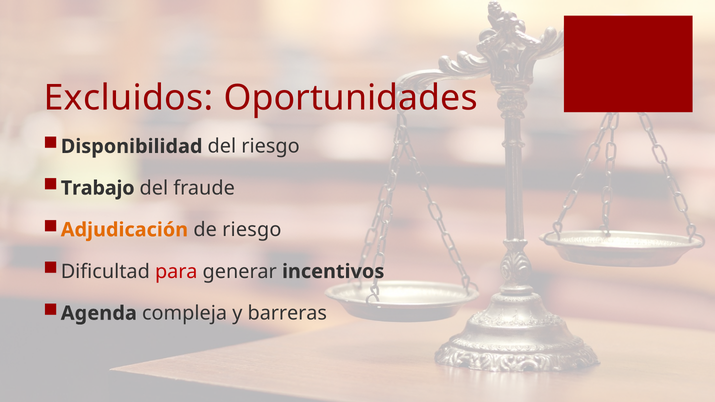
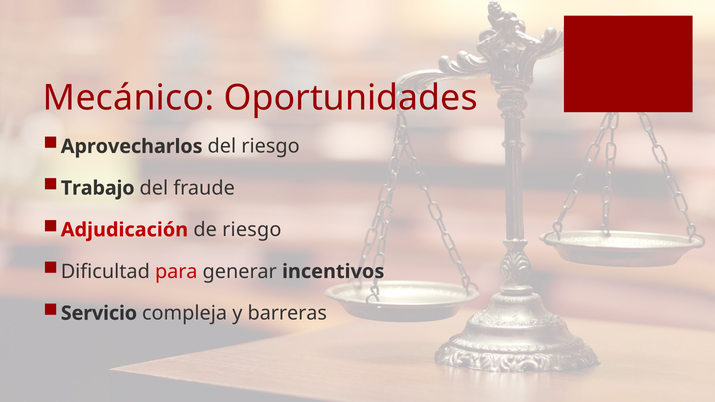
Excluidos: Excluidos -> Mecánico (129, 98)
Disponibilidad: Disponibilidad -> Aprovecharlos (132, 146)
Adjudicación colour: orange -> red (124, 230)
Agenda: Agenda -> Servicio (99, 313)
